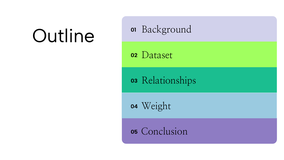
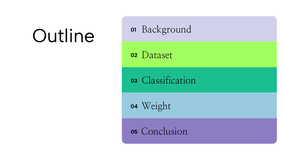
Relationships: Relationships -> Classification (169, 80)
